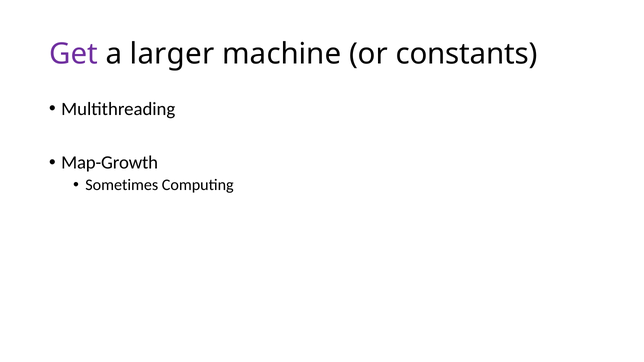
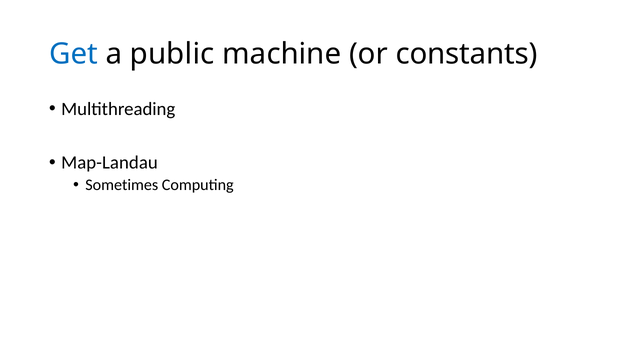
Get colour: purple -> blue (73, 54)
larger: larger -> public (172, 54)
Map-Growth: Map-Growth -> Map-Landau (109, 163)
